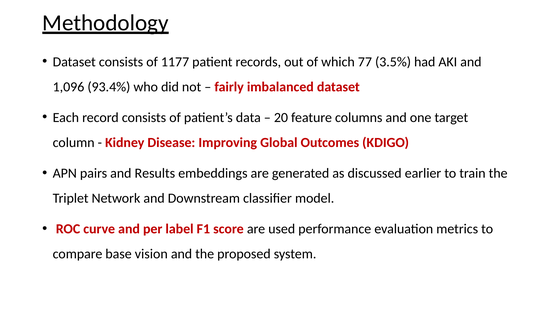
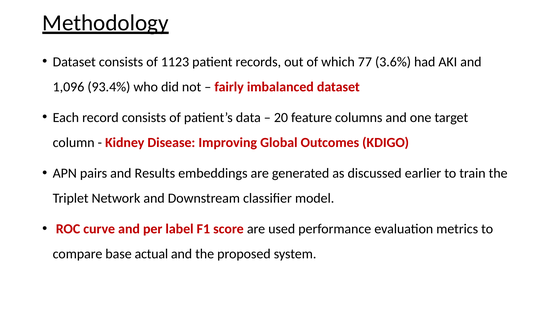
1177: 1177 -> 1123 (175, 62)
3.5%: 3.5% -> 3.6% (393, 62)
vision: vision -> actual (151, 254)
